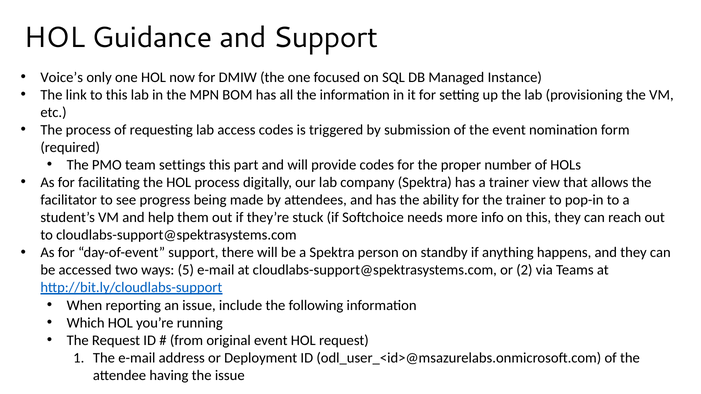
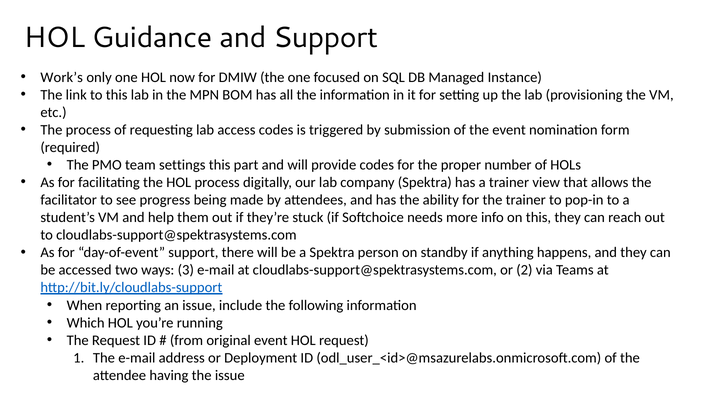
Voice’s: Voice’s -> Work’s (62, 77)
5: 5 -> 3 (186, 270)
